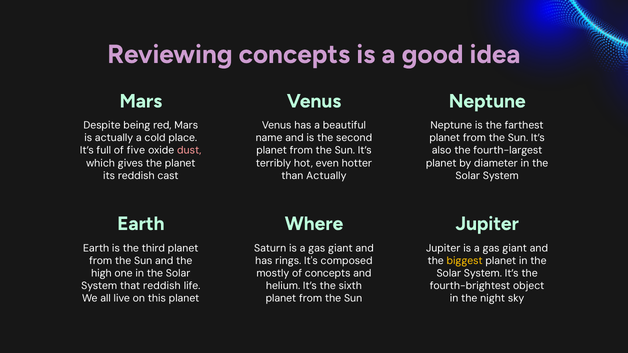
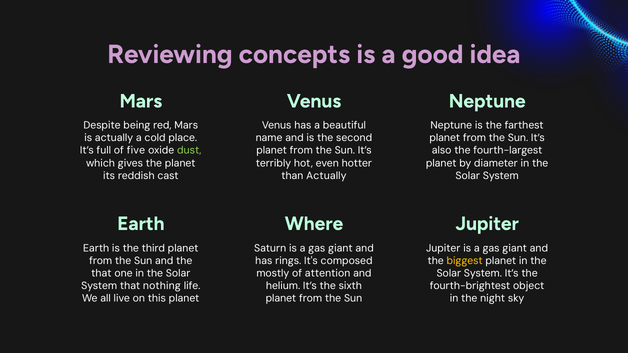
dust colour: pink -> light green (189, 151)
high: high -> that (101, 273)
of concepts: concepts -> attention (328, 273)
that reddish: reddish -> nothing (162, 286)
